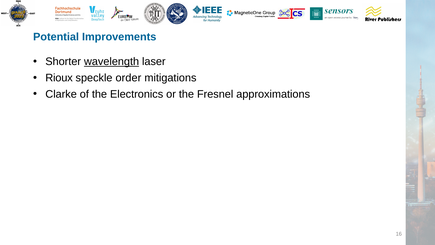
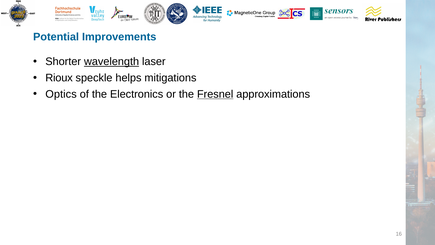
order: order -> helps (128, 78)
Clarke: Clarke -> Optics (61, 94)
Fresnel underline: none -> present (215, 94)
